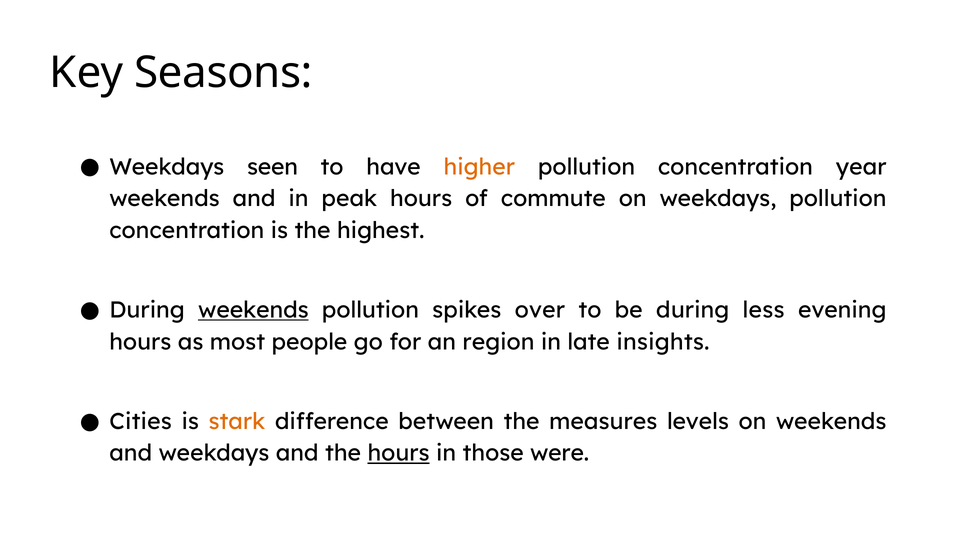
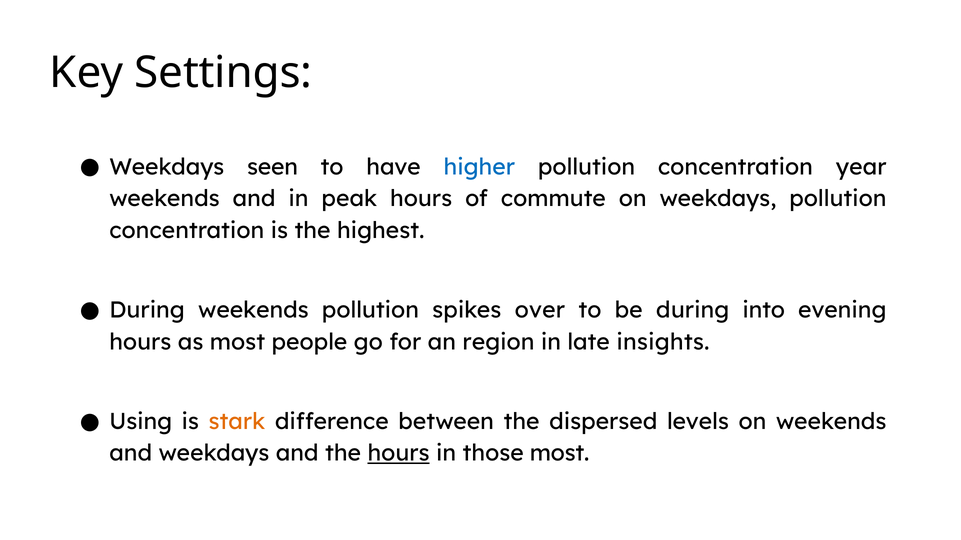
Seasons: Seasons -> Settings (223, 73)
higher colour: orange -> blue (479, 167)
weekends underline: present -> none (253, 310)
less: less -> into (764, 310)
Cities: Cities -> Using (141, 422)
measures: measures -> dispersed (603, 422)
those were: were -> most (560, 454)
